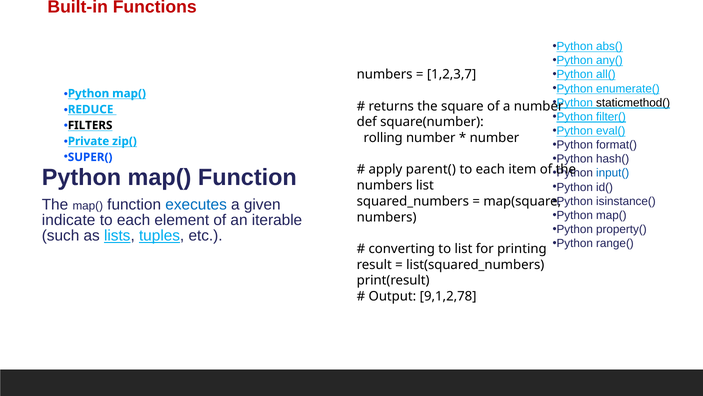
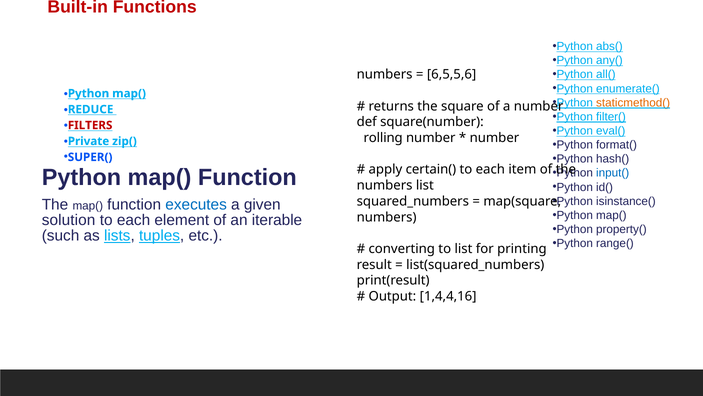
1,2,3,7: 1,2,3,7 -> 6,5,5,6 (452, 74)
staticmethod( colour: black -> orange (633, 103)
FILTERS colour: black -> red (90, 125)
parent(: parent( -> certain( (431, 169)
indicate: indicate -> solution (69, 220)
9,1,2,78: 9,1,2,78 -> 1,4,4,16 (448, 296)
